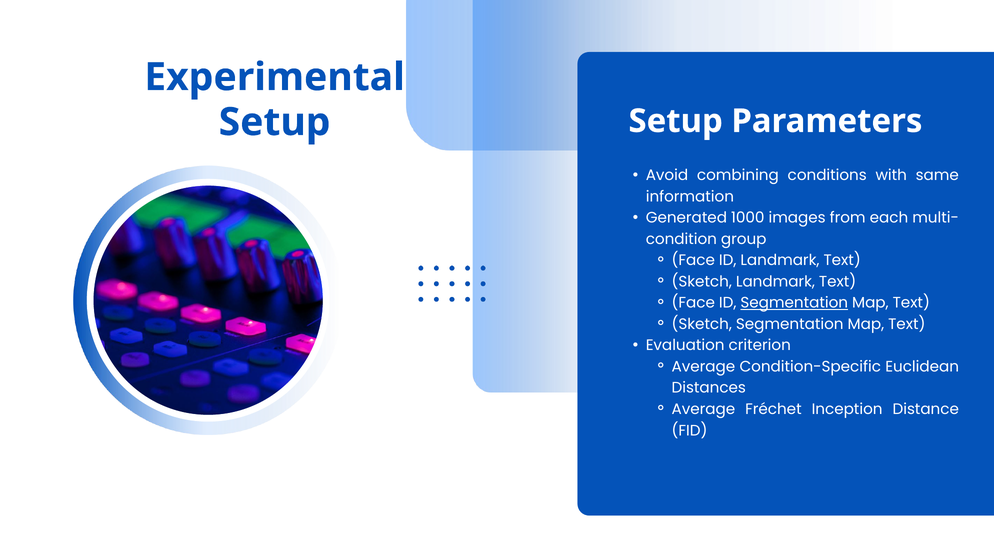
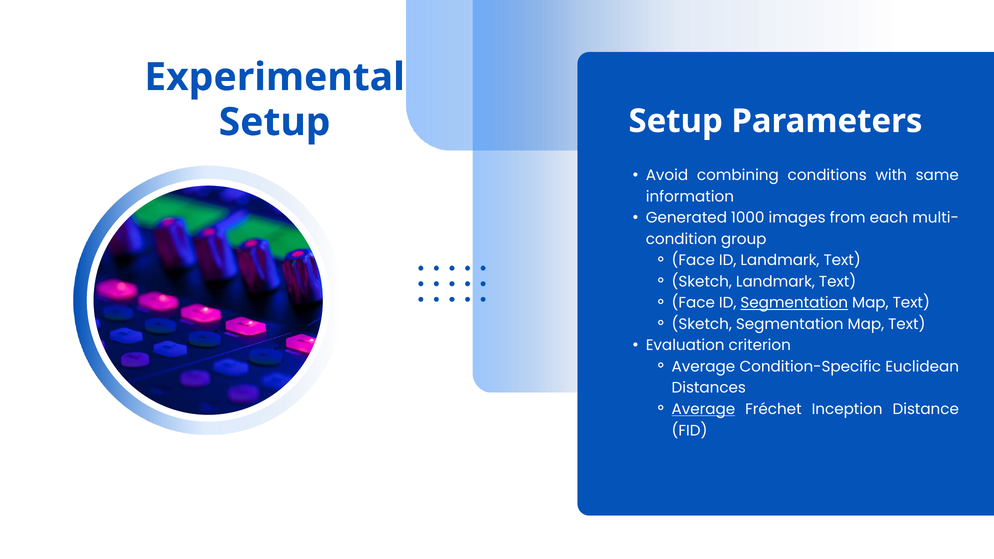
Average underline: none -> present (703, 409)
